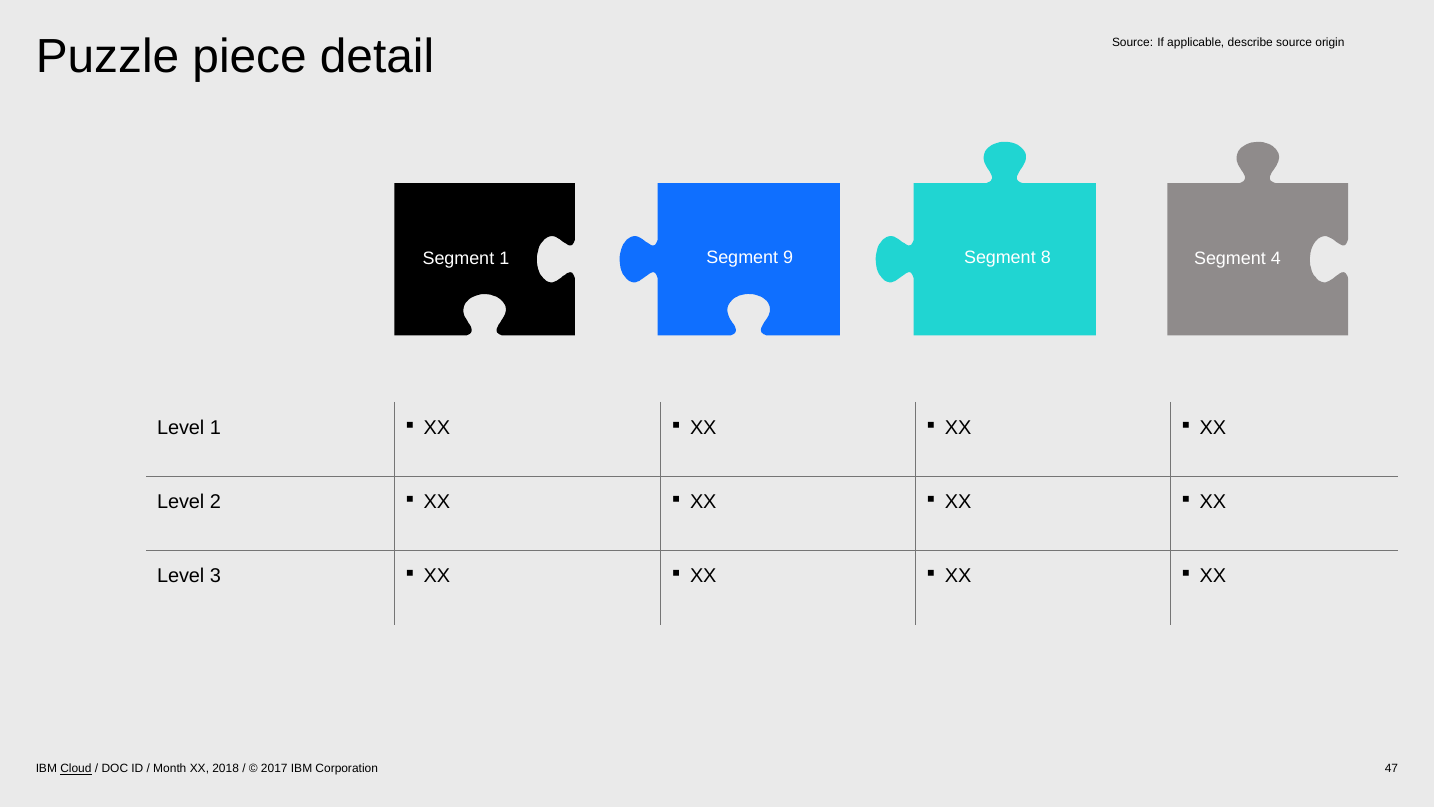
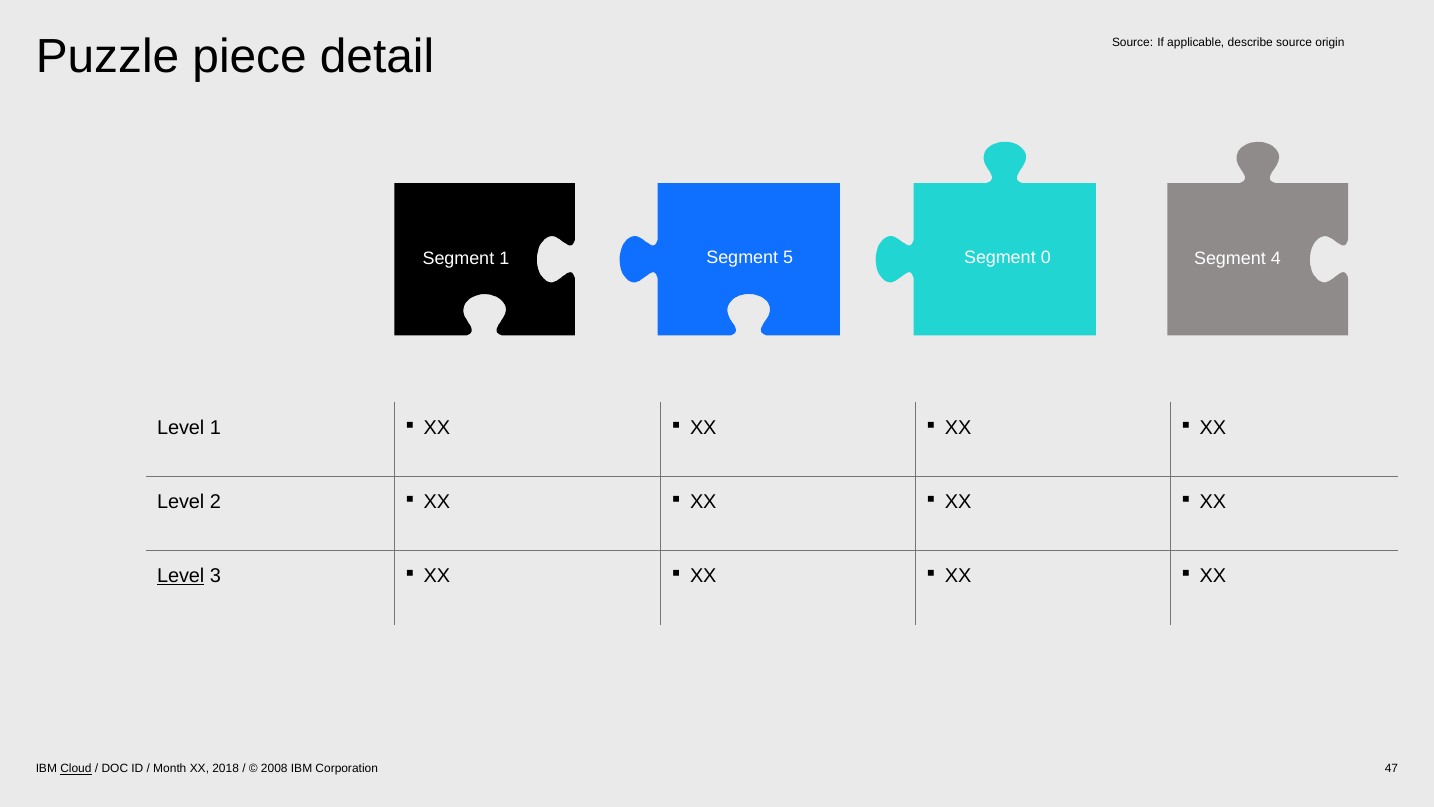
9: 9 -> 5 (788, 258)
8: 8 -> 0 (1046, 258)
Level underline: none -> present (181, 576)
2017: 2017 -> 2008 (274, 768)
